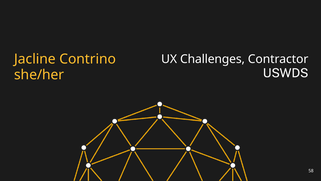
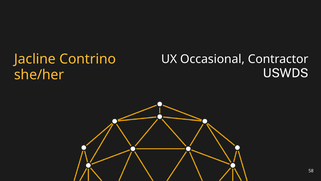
Challenges: Challenges -> Occasional (212, 59)
